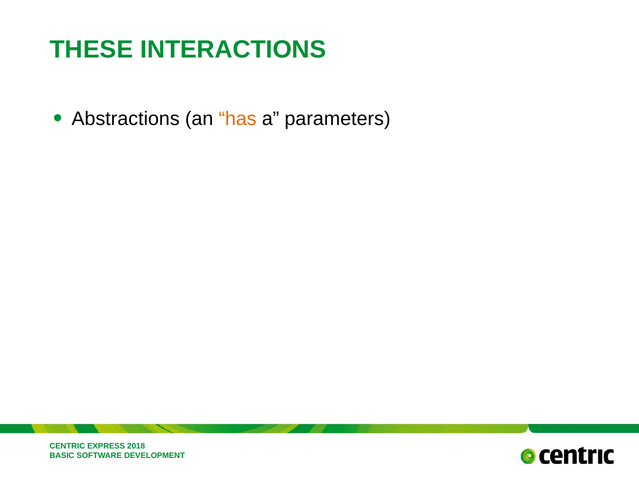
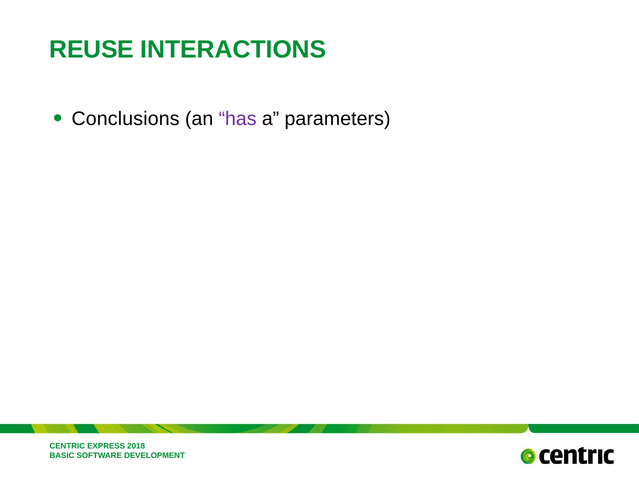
THESE: THESE -> REUSE (92, 50)
Abstractions: Abstractions -> Conclusions (126, 119)
has colour: orange -> purple (238, 119)
